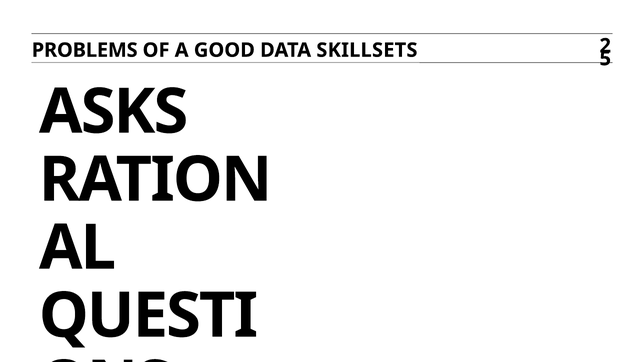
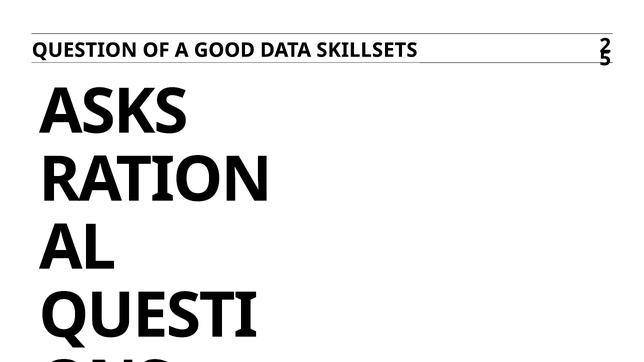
PROBLEMS: PROBLEMS -> QUESTION (85, 50)
